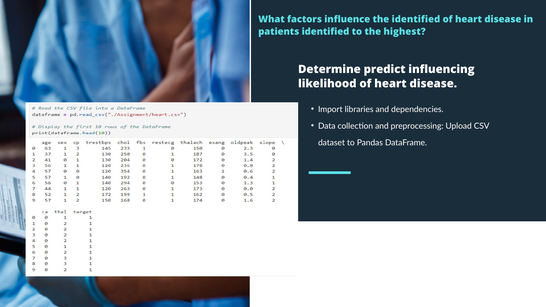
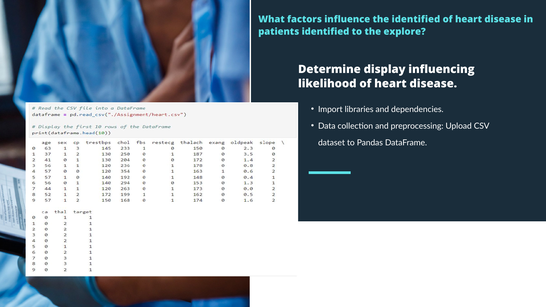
highest: highest -> explore (405, 32)
predict: predict -> display (385, 69)
